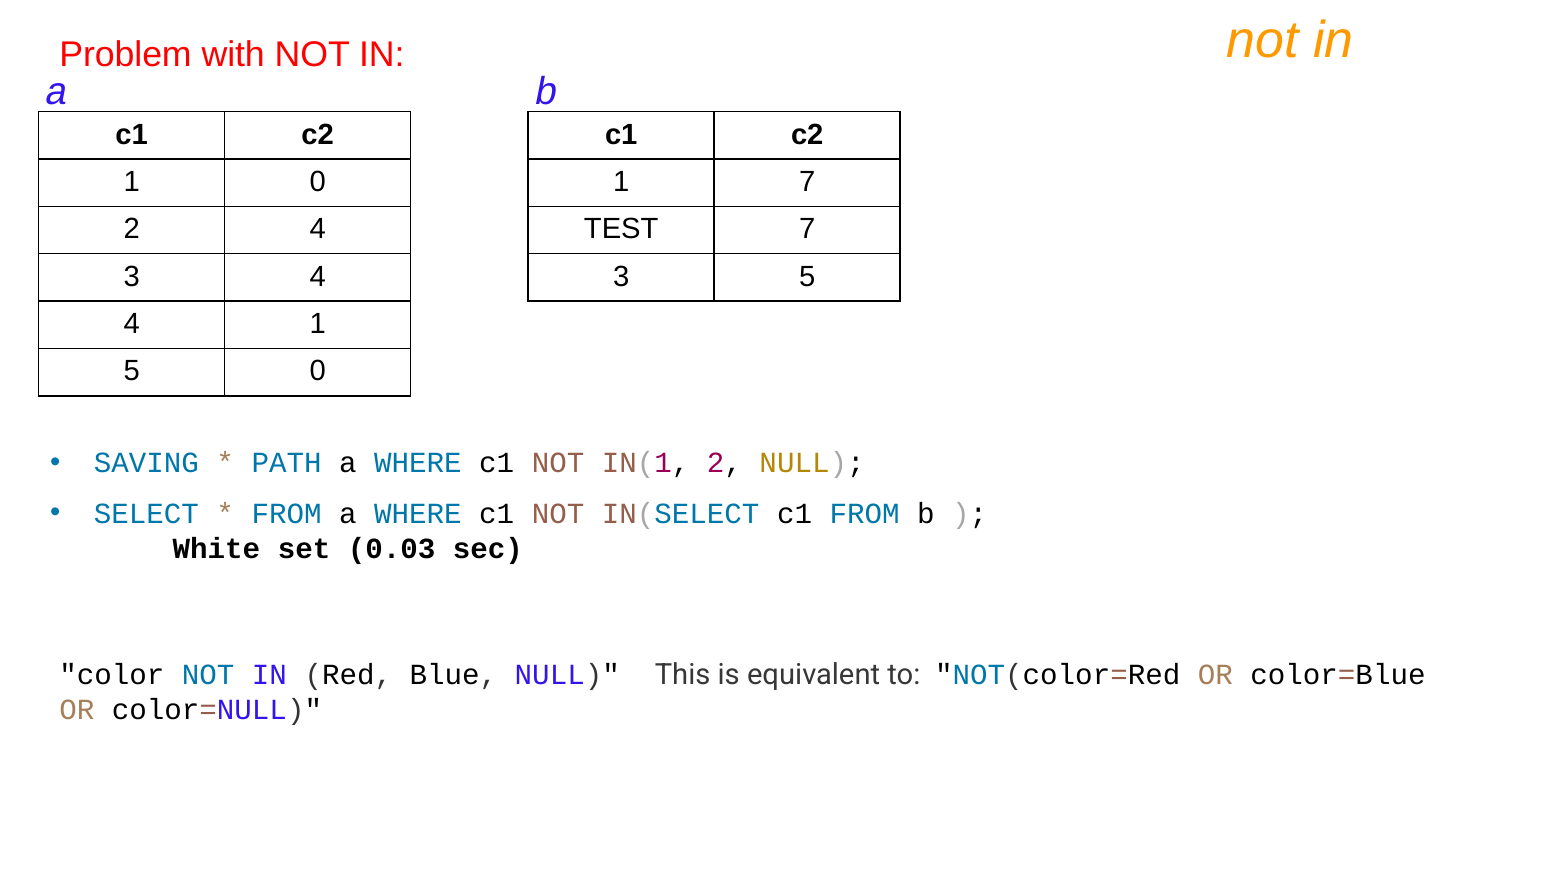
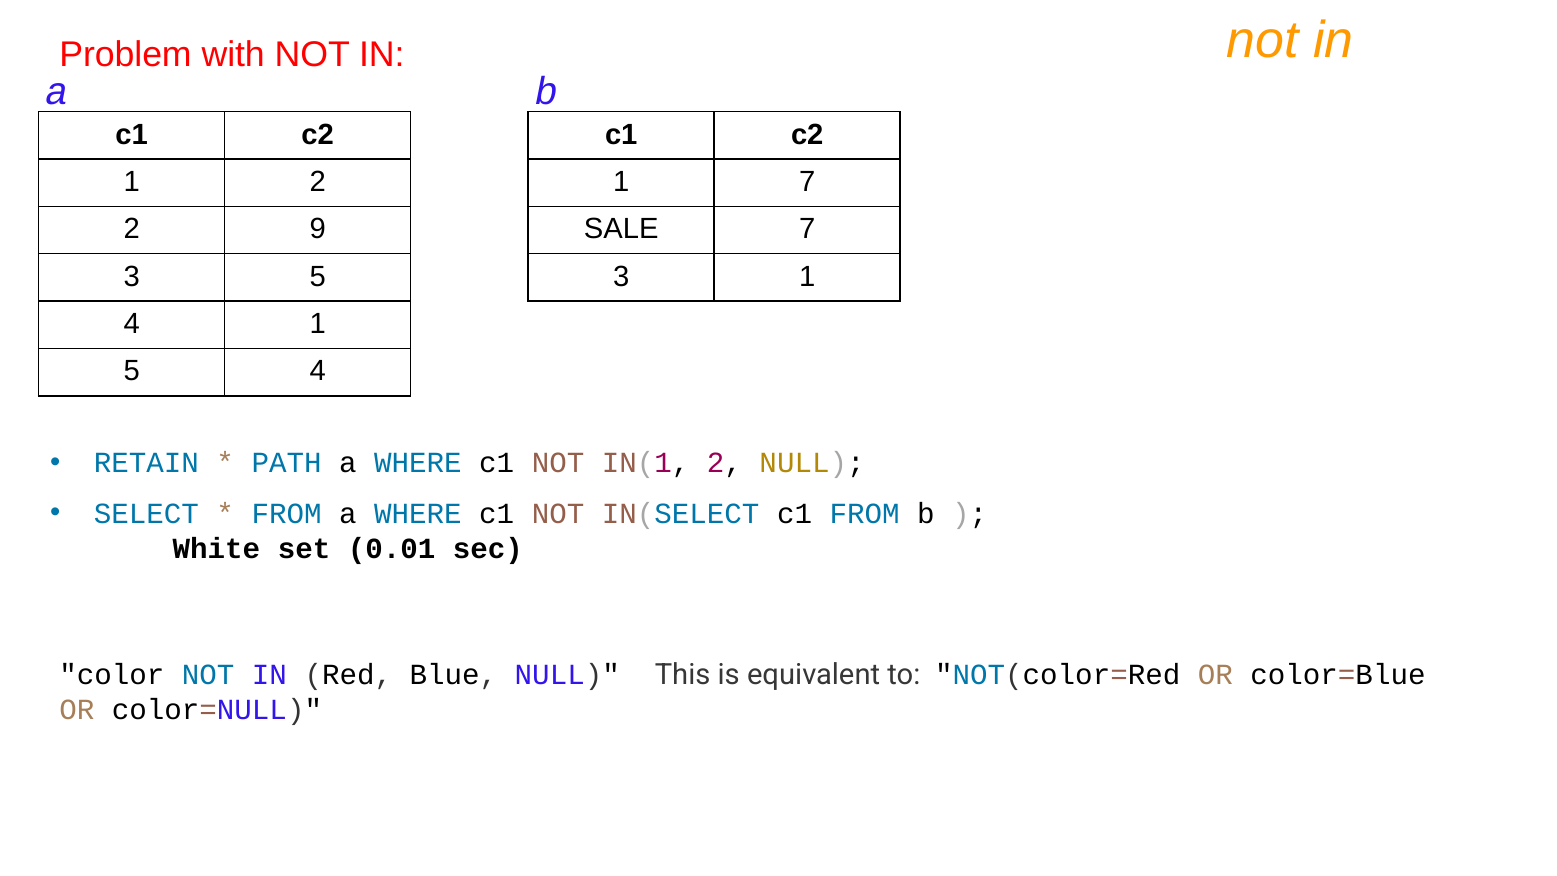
1 0: 0 -> 2 (318, 182)
2 4: 4 -> 9 (318, 229)
TEST: TEST -> SALE (621, 229)
3 4: 4 -> 5 (318, 276)
3 5: 5 -> 1 (807, 276)
0: 0 -> 4 (318, 371)
SAVING: SAVING -> RETAIN (146, 463)
0.03: 0.03 -> 0.01 (392, 549)
